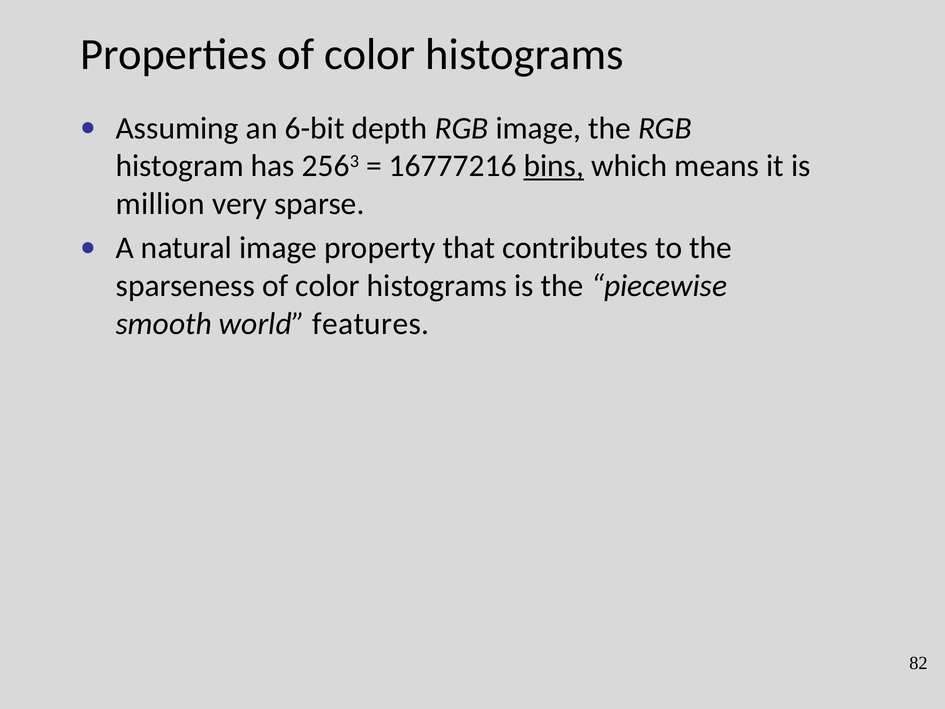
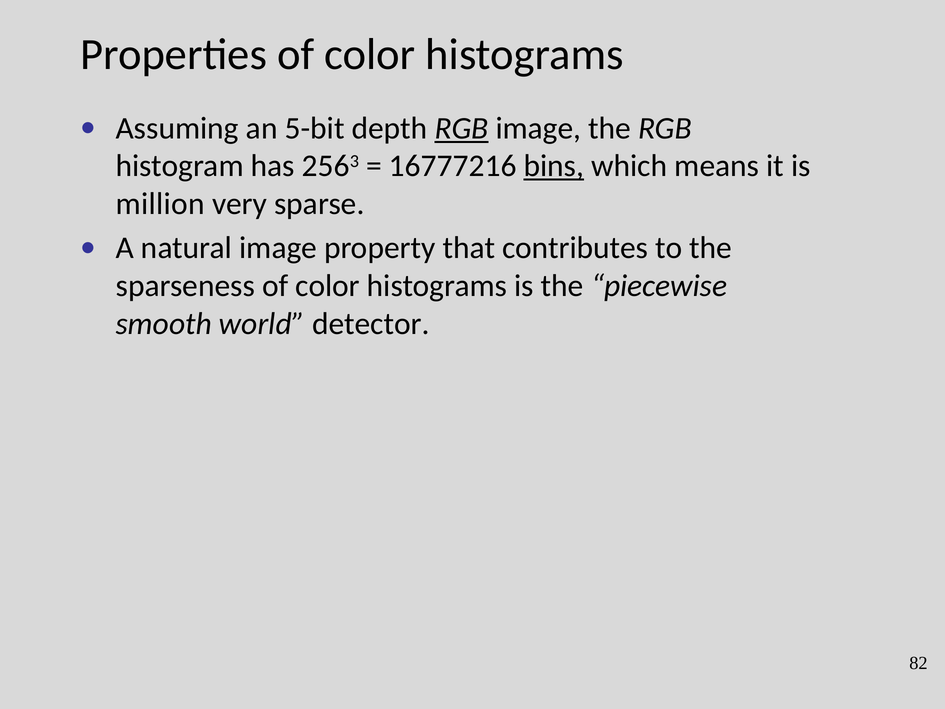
6-bit: 6-bit -> 5-bit (315, 128)
RGB underline: none -> present (462, 128)
features: features -> detector (371, 324)
